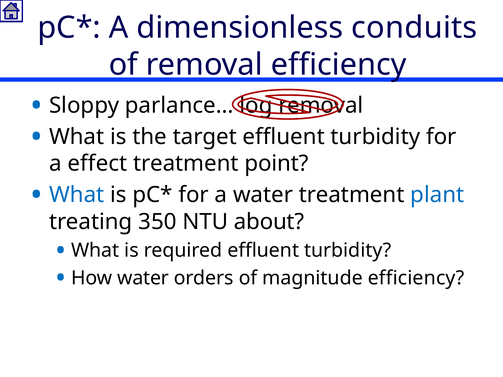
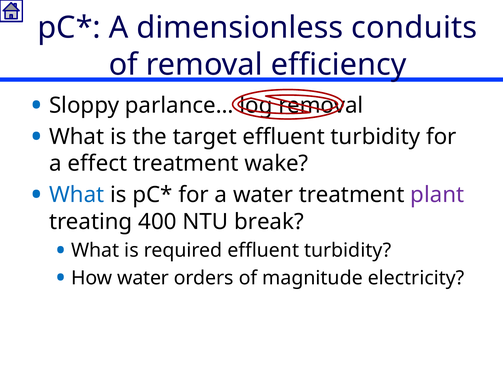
point: point -> wake (276, 164)
plant colour: blue -> purple (437, 195)
350: 350 -> 400 (157, 222)
about: about -> break (269, 222)
magnitude efficiency: efficiency -> electricity (416, 278)
